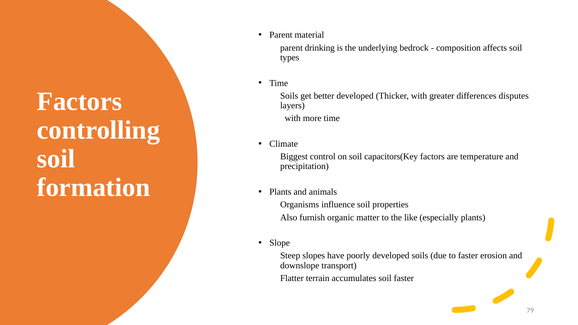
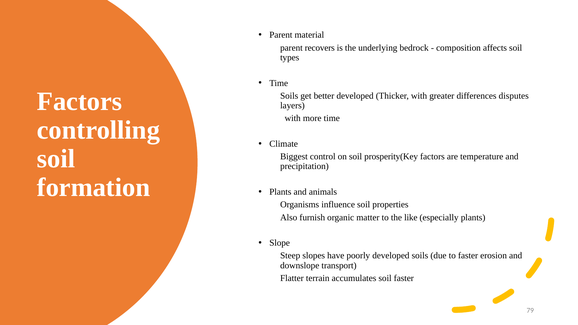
drinking: drinking -> recovers (320, 48)
capacitors(Key: capacitors(Key -> prosperity(Key (391, 157)
